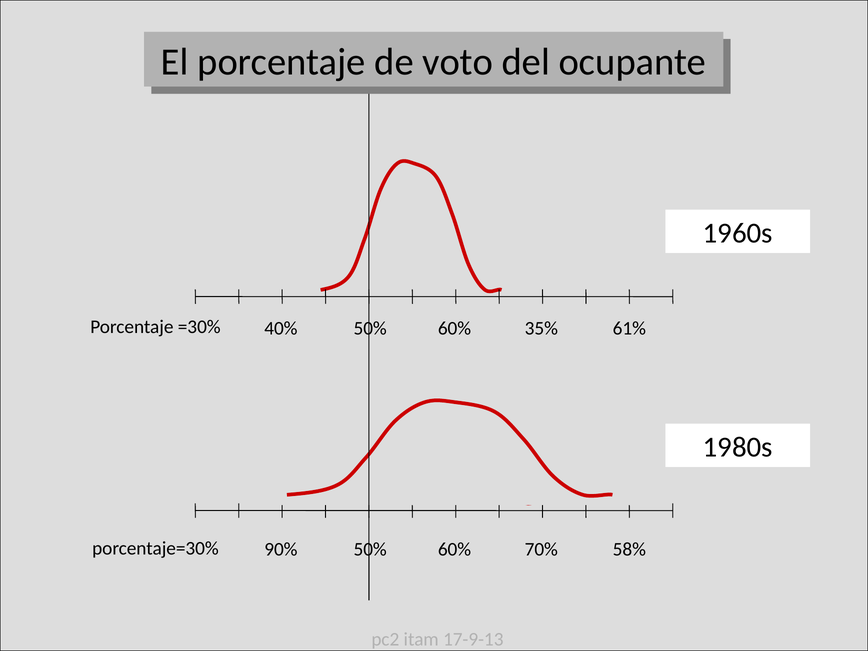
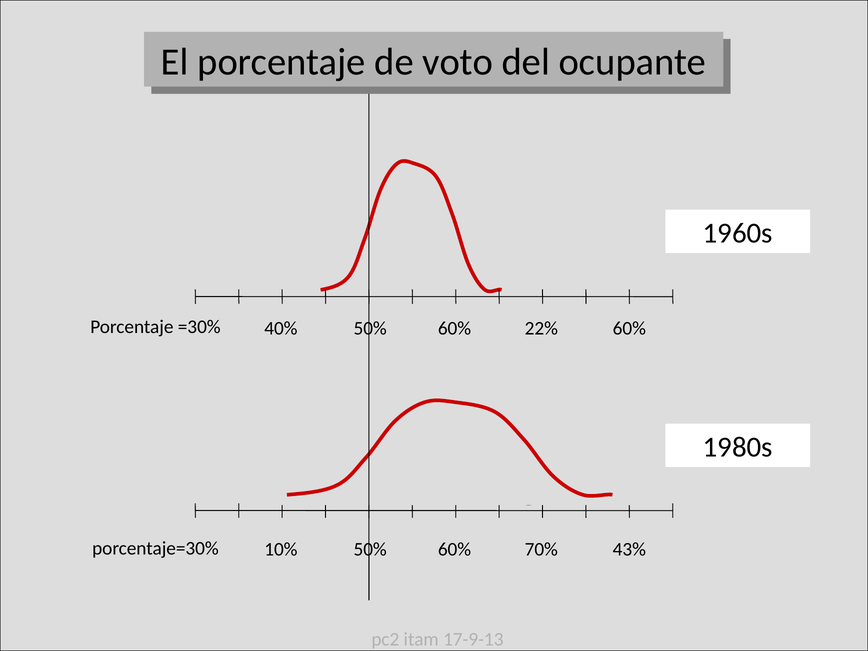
=30% 61%: 61% -> 60% (629, 328)
35%: 35% -> 22% (541, 328)
58%: 58% -> 43% (629, 549)
90%: 90% -> 10% (281, 549)
